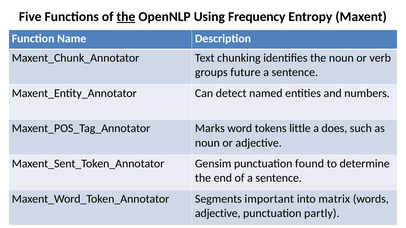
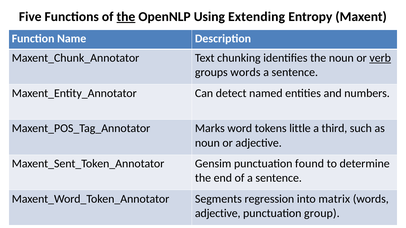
Frequency: Frequency -> Extending (257, 17)
verb underline: none -> present (380, 58)
groups future: future -> words (245, 73)
does: does -> third (334, 129)
important: important -> regression (269, 199)
partly: partly -> group (322, 214)
